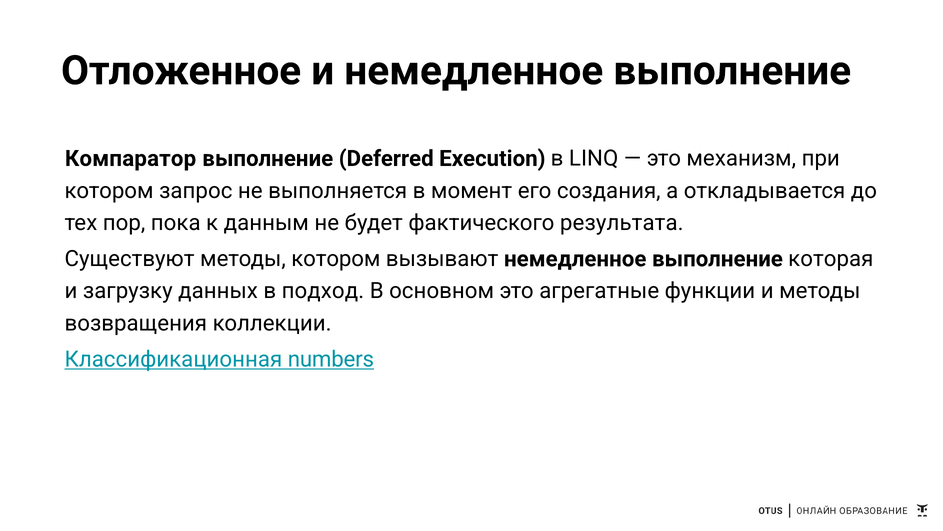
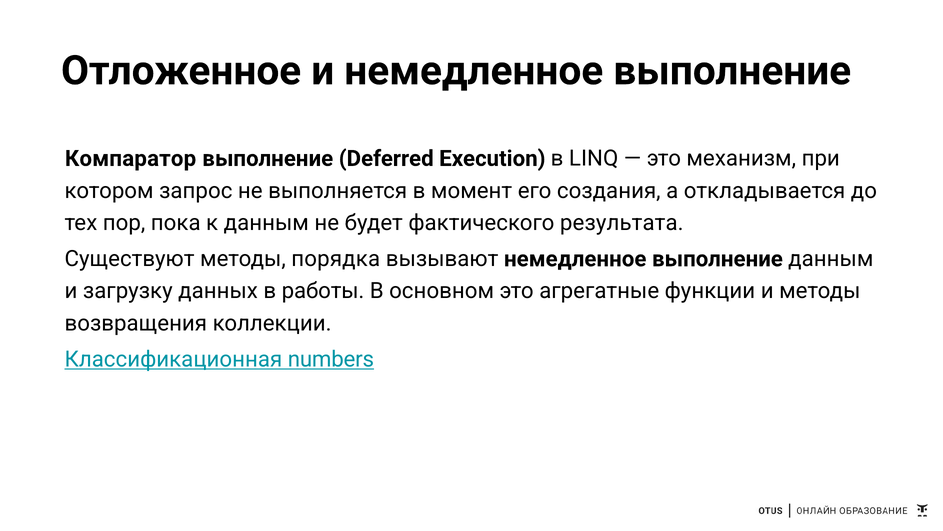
методы котором: котором -> порядка (336, 259)
выполнение которая: которая -> данным (831, 259)
подход: подход -> работы (323, 291)
